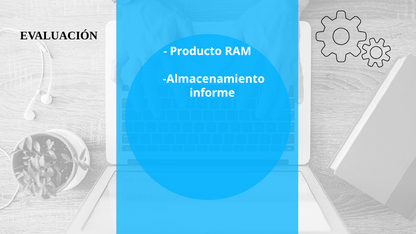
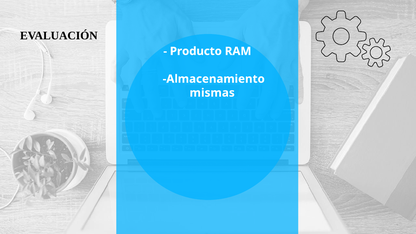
informe: informe -> mismas (212, 93)
